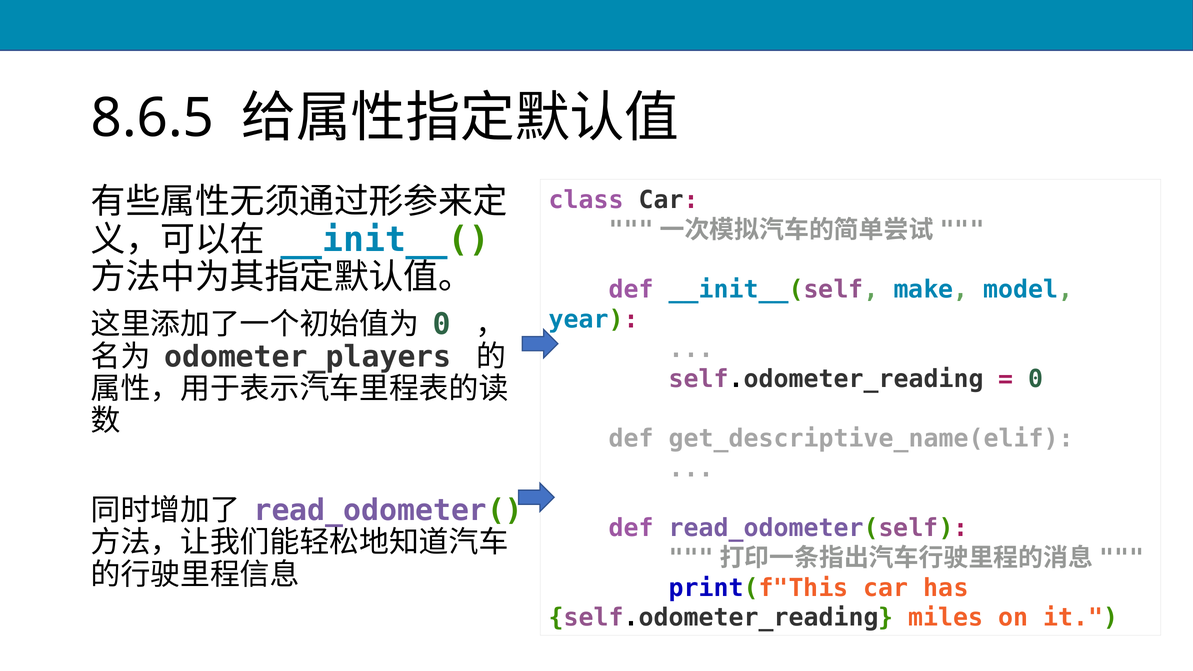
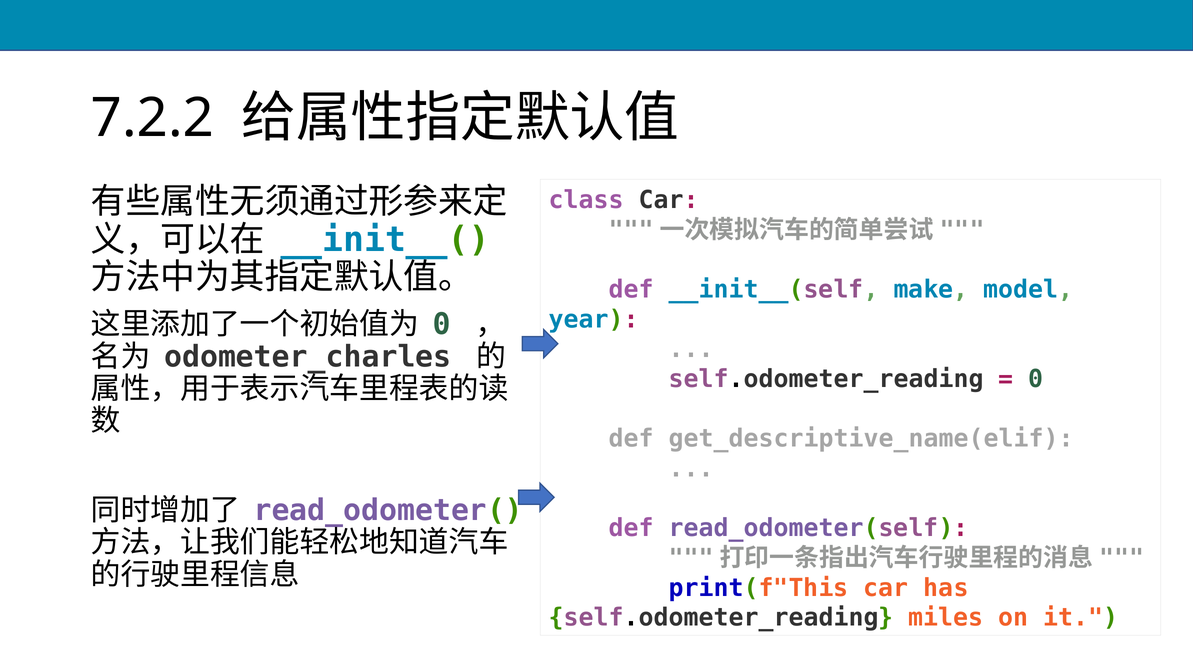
8.6.5: 8.6.5 -> 7.2.2 (152, 118)
odometer_players: odometer_players -> odometer_charles (308, 357)
